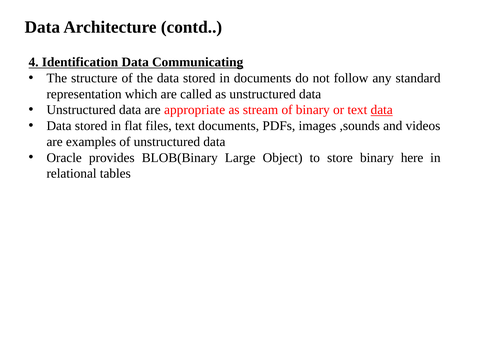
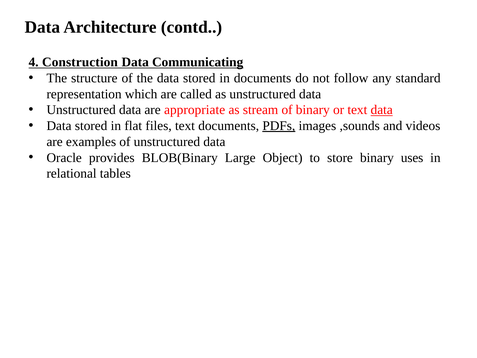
Identification: Identification -> Construction (80, 62)
PDFs underline: none -> present (279, 126)
here: here -> uses (412, 158)
